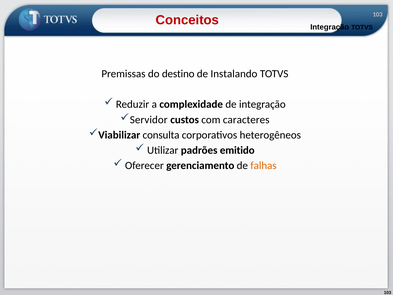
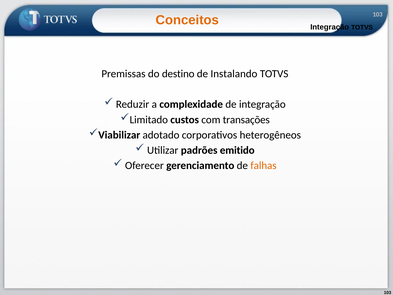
Conceitos colour: red -> orange (187, 20)
Servidor: Servidor -> Limitado (149, 120)
caracteres: caracteres -> transações (246, 120)
consulta: consulta -> adotado (161, 135)
